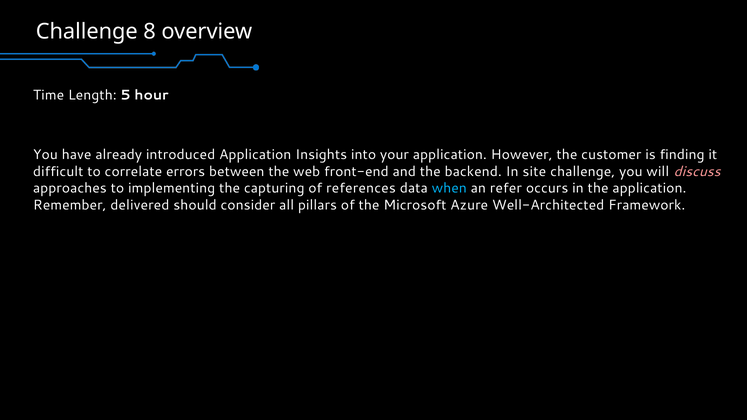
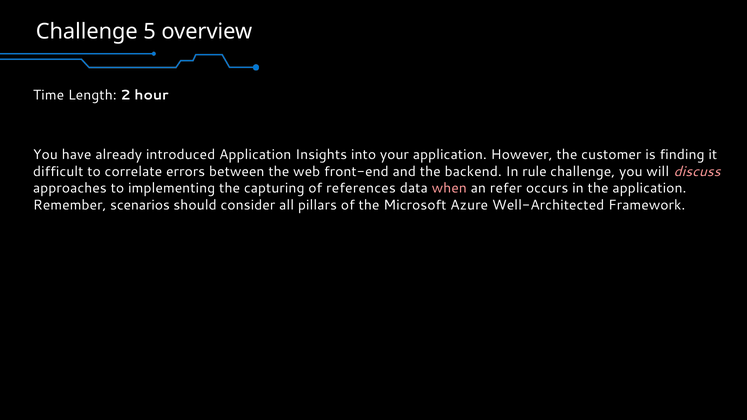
8: 8 -> 5 (150, 31)
5: 5 -> 2 (126, 95)
site: site -> rule (534, 171)
when colour: light blue -> pink (449, 188)
delivered: delivered -> scenarios (140, 205)
